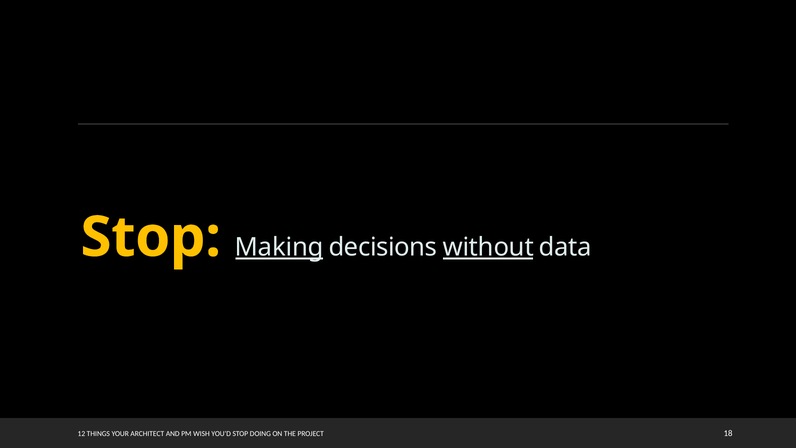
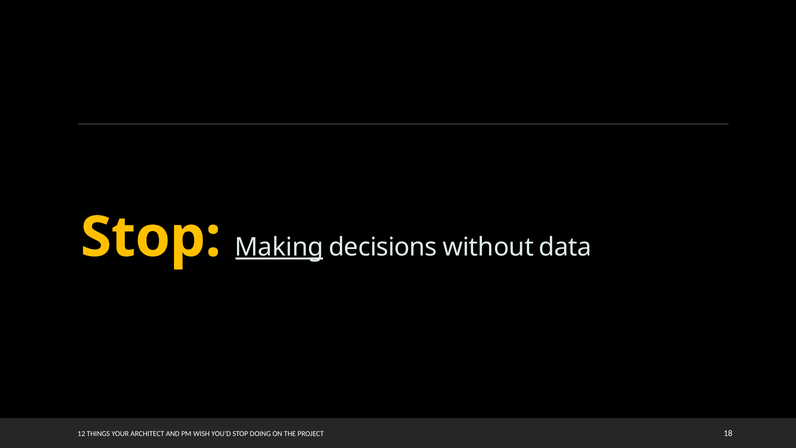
without underline: present -> none (488, 247)
